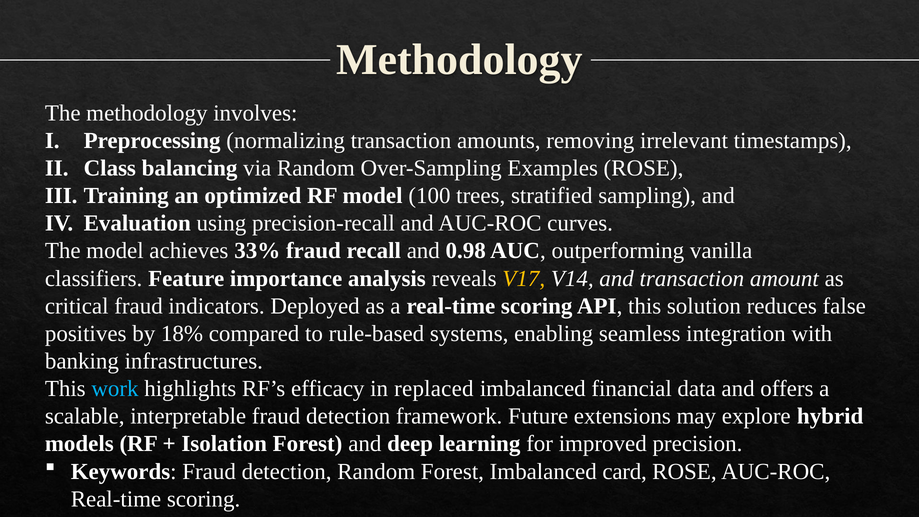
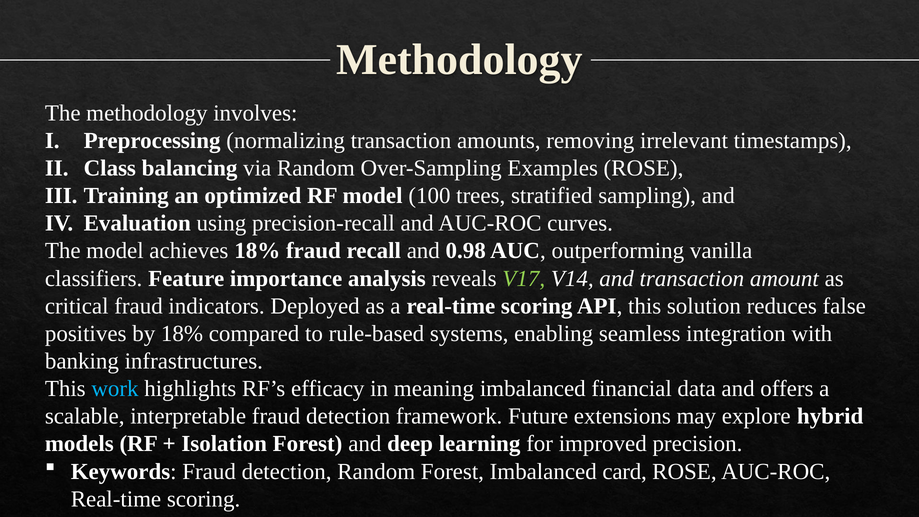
achieves 33%: 33% -> 18% (257, 251)
V17 colour: yellow -> light green (524, 278)
replaced: replaced -> meaning (434, 389)
